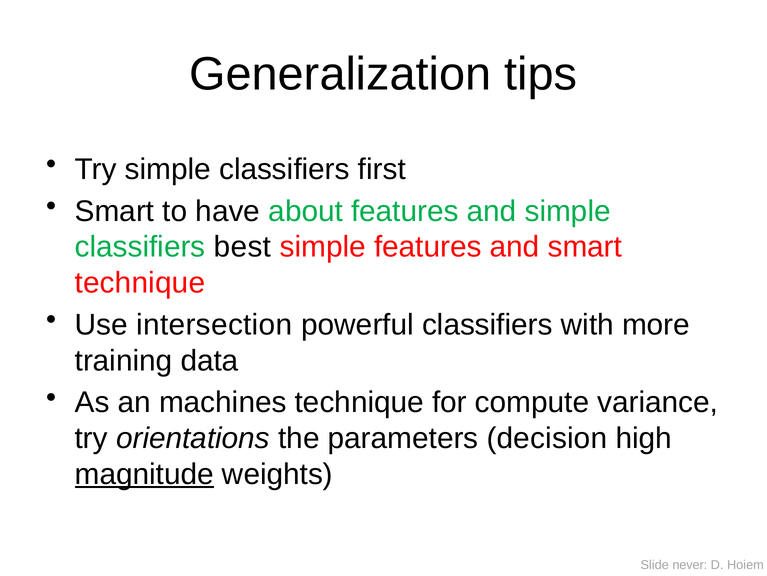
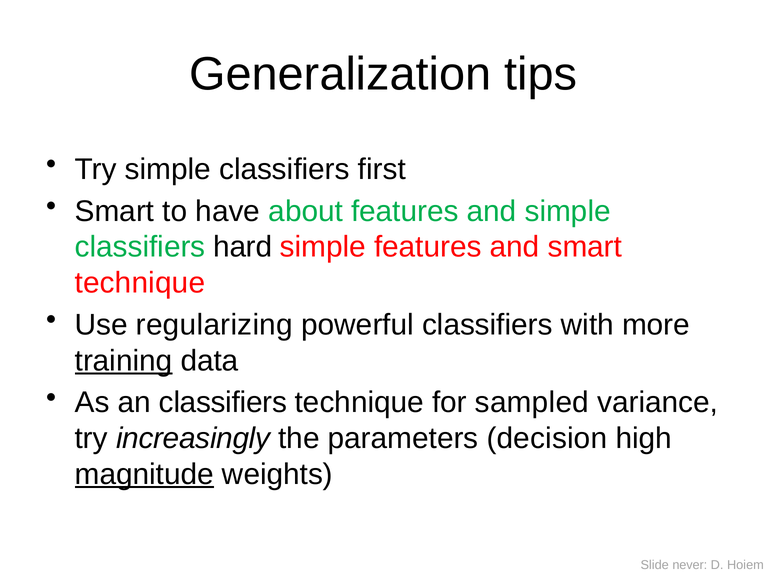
best: best -> hard (243, 247)
intersection: intersection -> regularizing (214, 324)
training underline: none -> present (124, 360)
an machines: machines -> classifiers (223, 402)
compute: compute -> sampled (532, 402)
orientations: orientations -> increasingly (193, 438)
